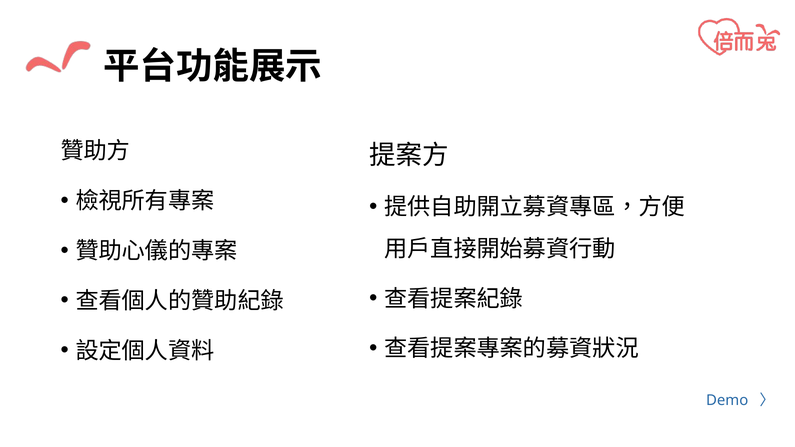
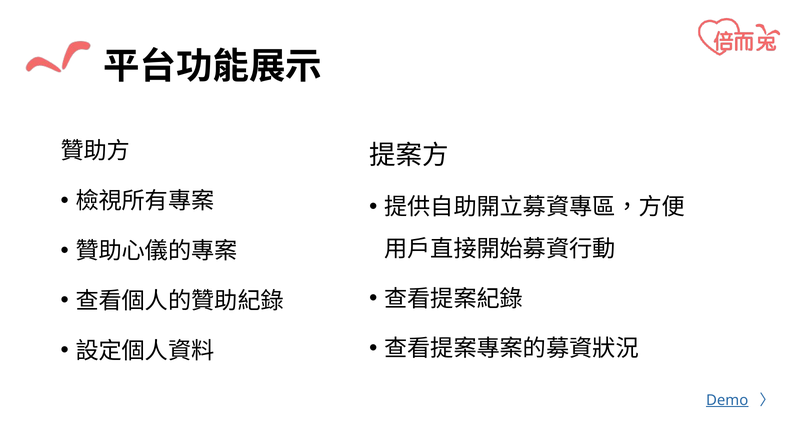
Demo underline: none -> present (727, 400)
